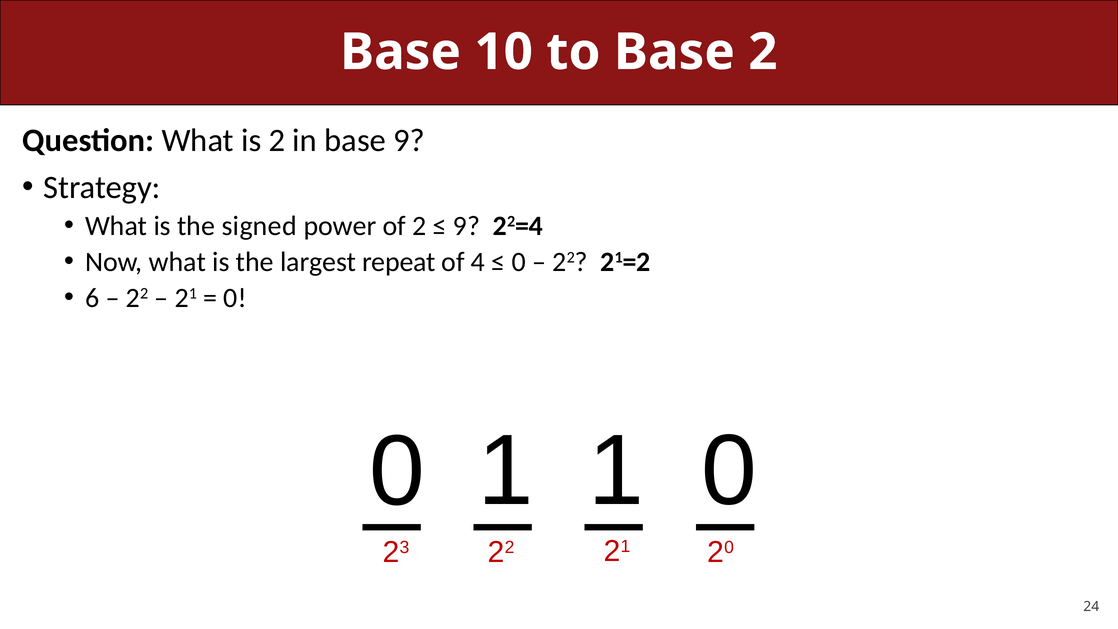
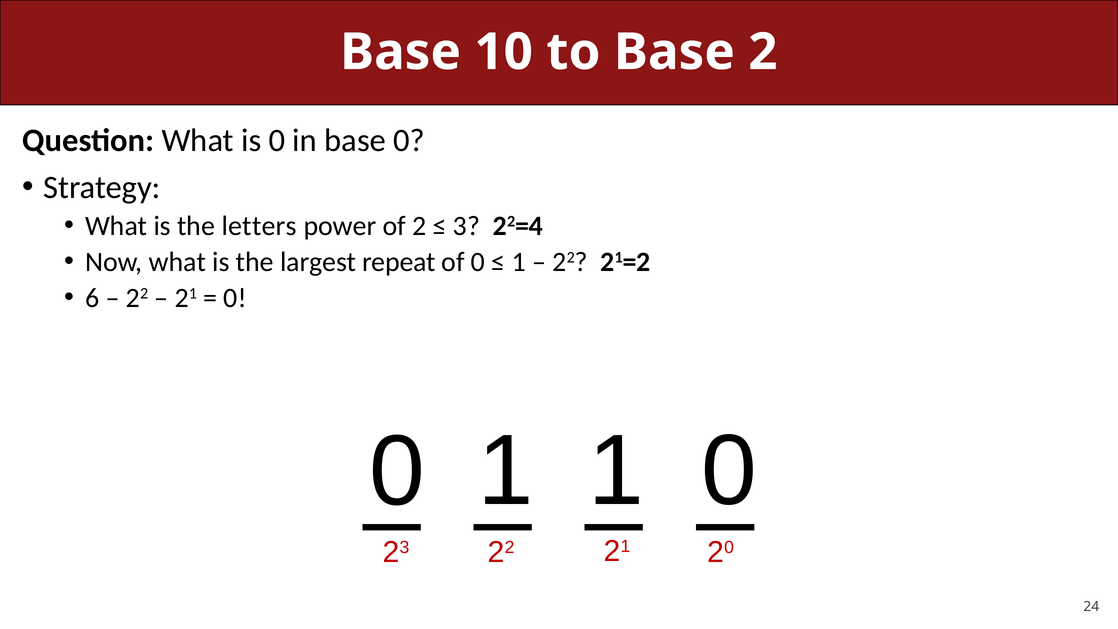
is 2: 2 -> 0 (277, 140)
base 9: 9 -> 0 (409, 140)
signed: signed -> letters (259, 226)
9: 9 -> 3 (466, 226)
of 4: 4 -> 0 (478, 262)
0: 0 -> 1 (519, 262)
